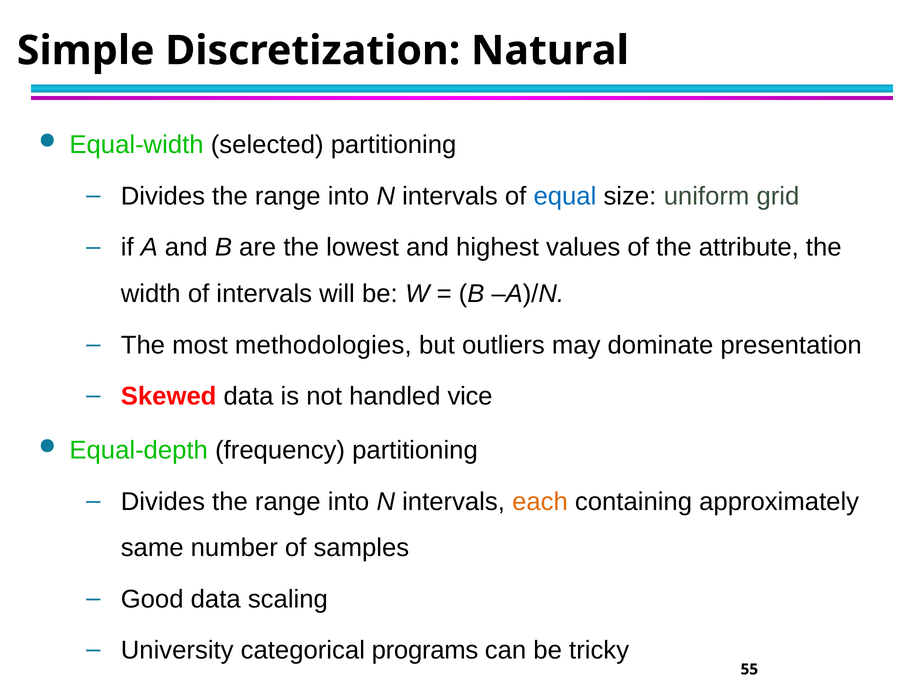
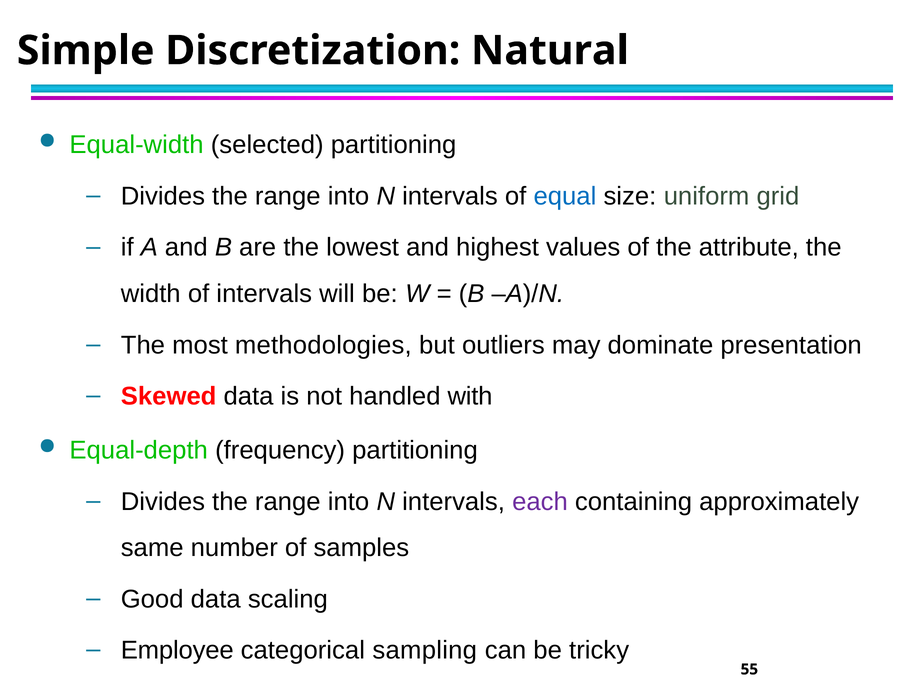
vice: vice -> with (470, 396)
each colour: orange -> purple (540, 502)
University: University -> Employee (177, 650)
programs: programs -> sampling (425, 650)
